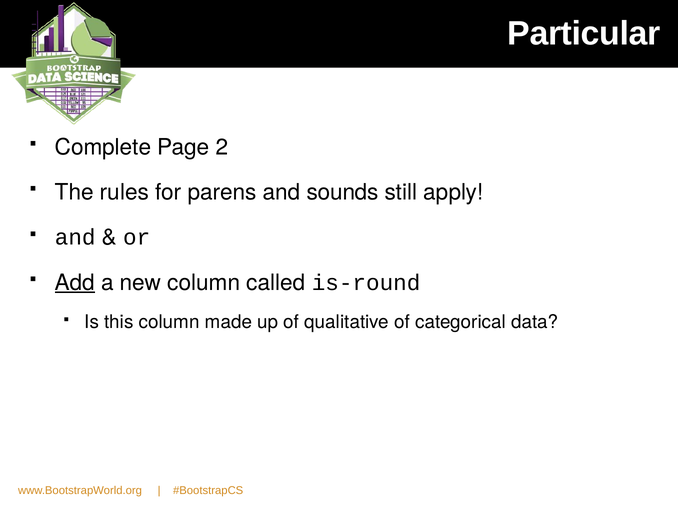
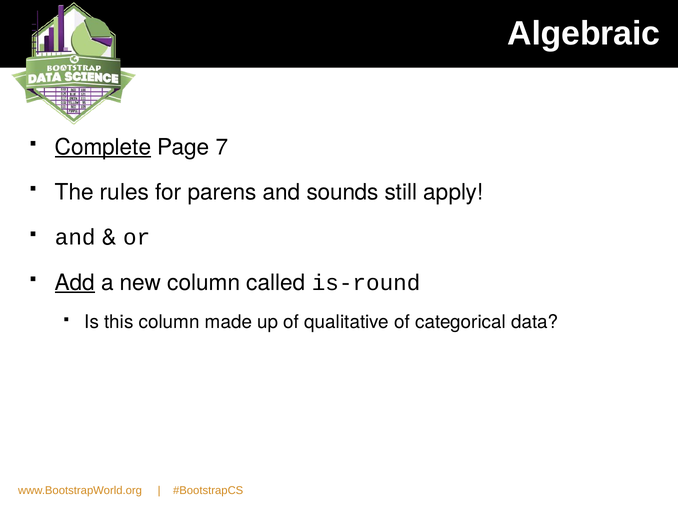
Particular: Particular -> Algebraic (584, 33)
Complete underline: none -> present (103, 147)
2: 2 -> 7 (222, 147)
